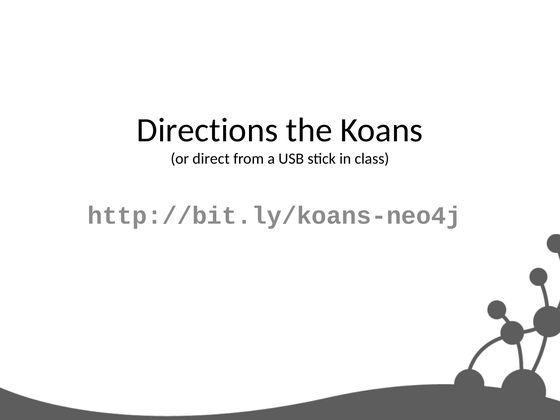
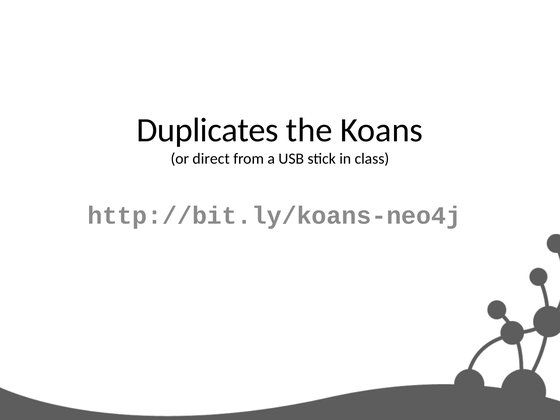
Directions: Directions -> Duplicates (208, 130)
